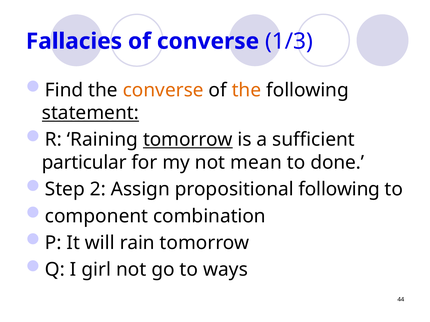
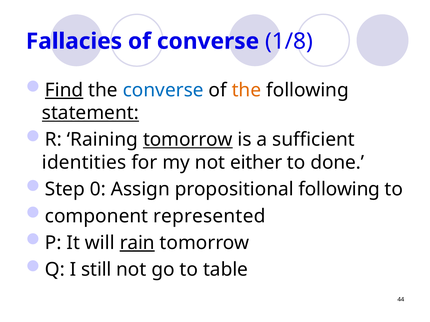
1/3: 1/3 -> 1/8 (289, 41)
Find underline: none -> present (64, 90)
converse colour: orange -> blue (163, 90)
particular: particular -> identities (84, 163)
mean: mean -> either (256, 163)
2: 2 -> 0 (98, 190)
combination: combination -> represented (209, 216)
rain underline: none -> present (137, 243)
girl: girl -> still (96, 270)
ways: ways -> table (226, 270)
